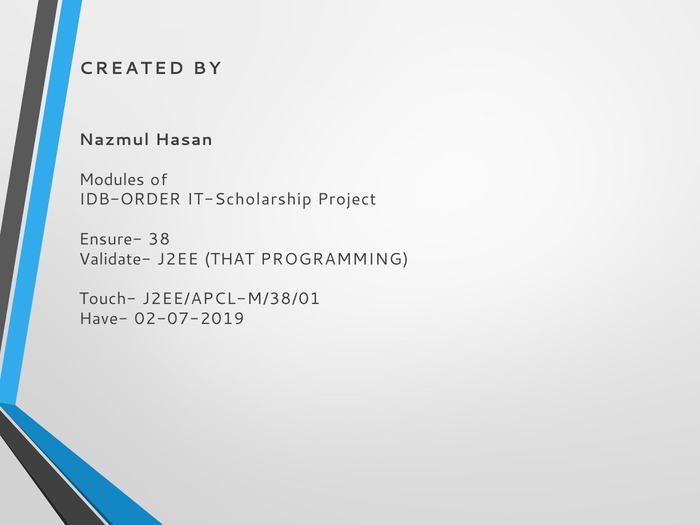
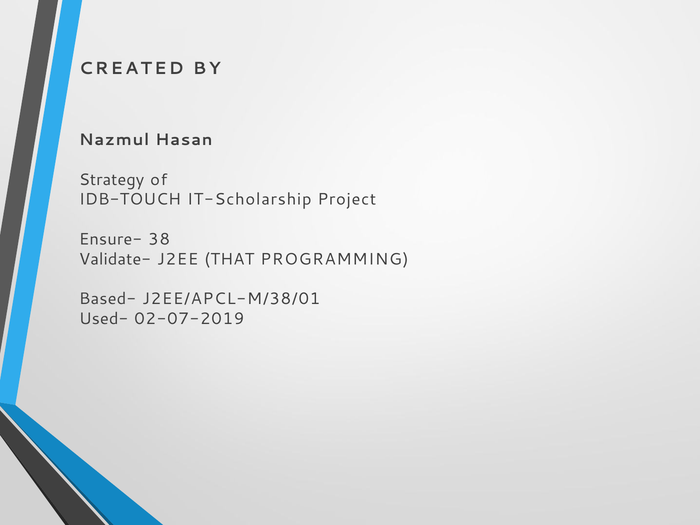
Modules: Modules -> Strategy (112, 180)
IDB-ORDER: IDB-ORDER -> IDB-TOUCH (130, 200)
Touch-: Touch- -> Based- (108, 299)
Have-: Have- -> Used- (104, 319)
